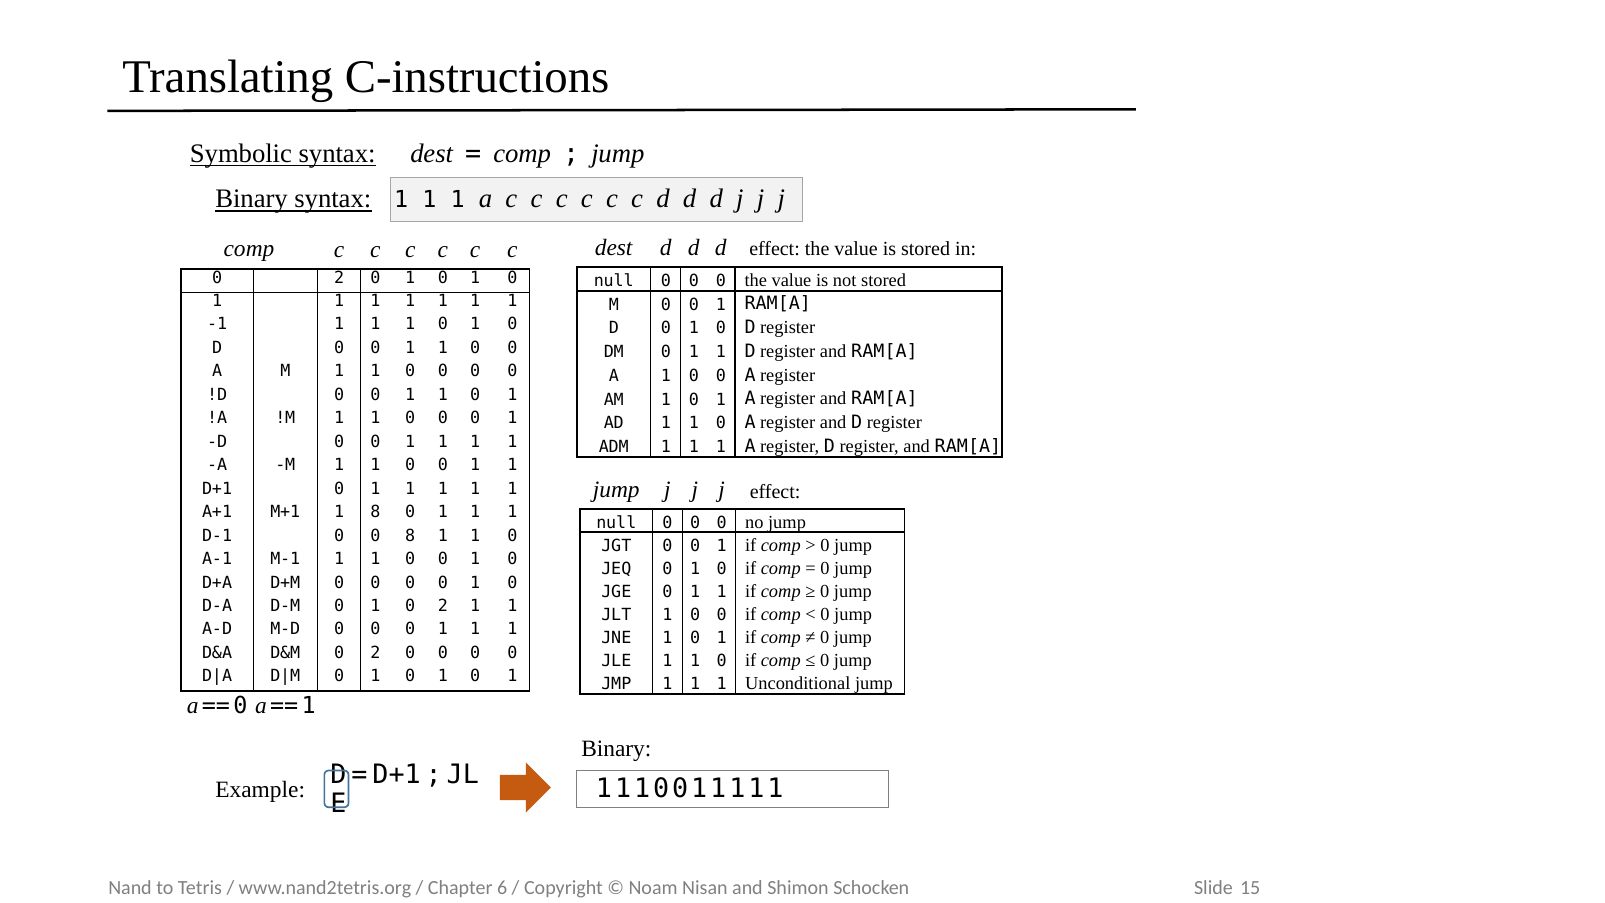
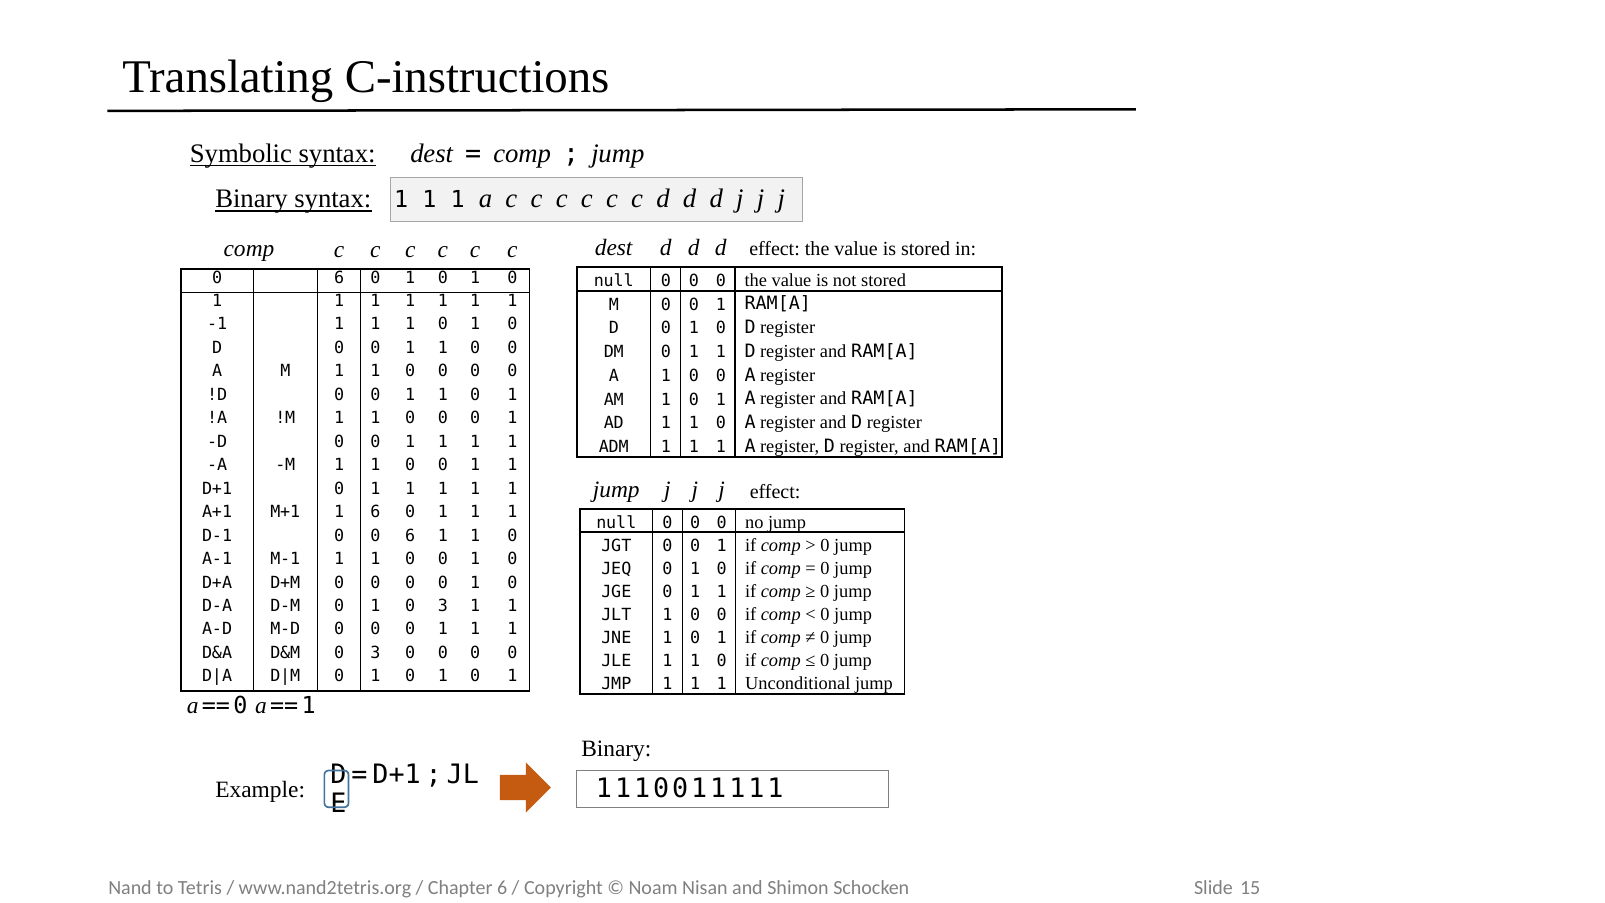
2: 2 -> 6 (339, 277)
1 8: 8 -> 6 (375, 512)
0 0 8: 8 -> 6 (410, 535)
1 0 2: 2 -> 3 (443, 606)
D&M 0 2: 2 -> 3 (375, 653)
